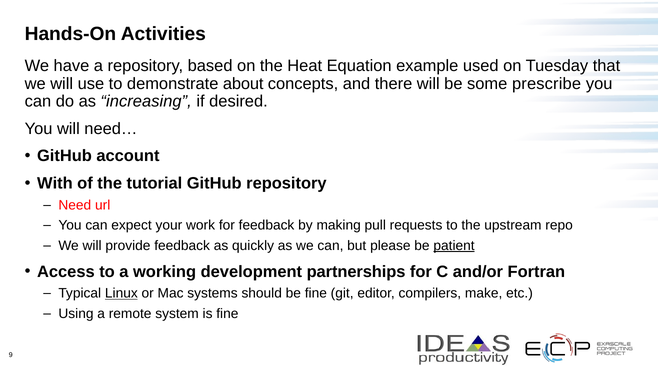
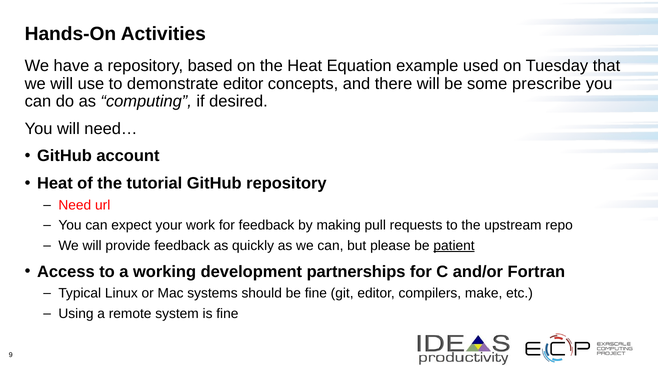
demonstrate about: about -> editor (243, 84)
increasing: increasing -> computing (146, 101)
With: With -> Heat (55, 184)
Linux underline: present -> none (121, 294)
